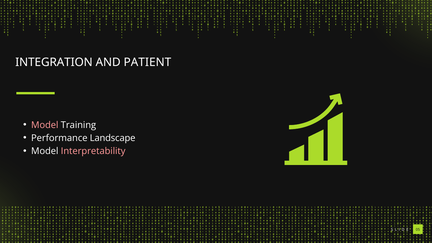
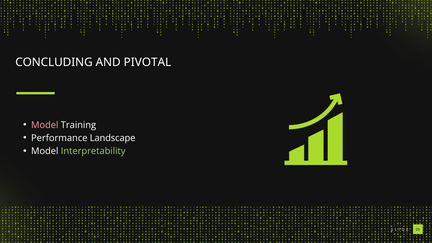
INTEGRATION: INTEGRATION -> CONCLUDING (54, 62)
PATIENT: PATIENT -> PIVOTAL (147, 62)
Interpretability colour: pink -> light green (93, 151)
